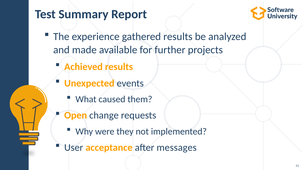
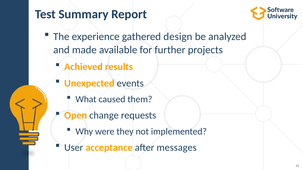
gathered results: results -> design (178, 37)
